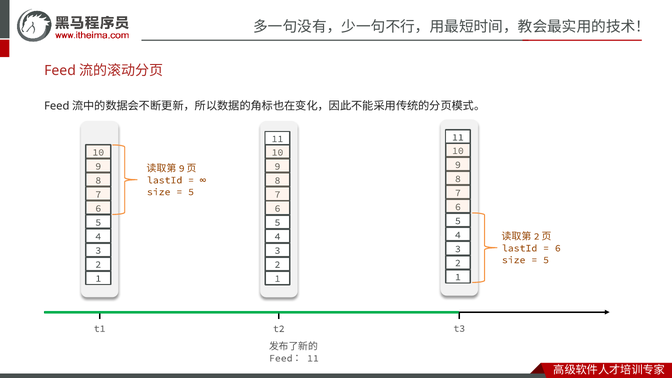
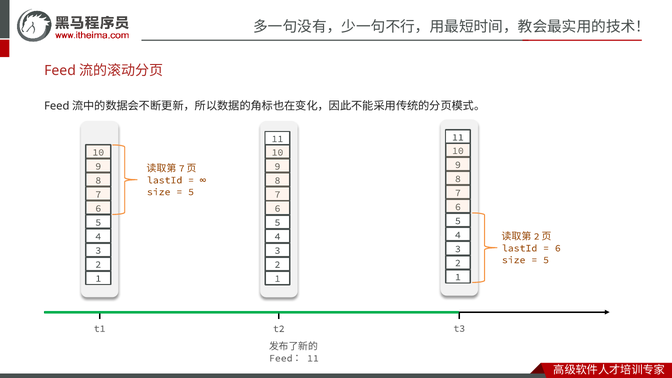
9: 9 -> 7 (182, 168)
